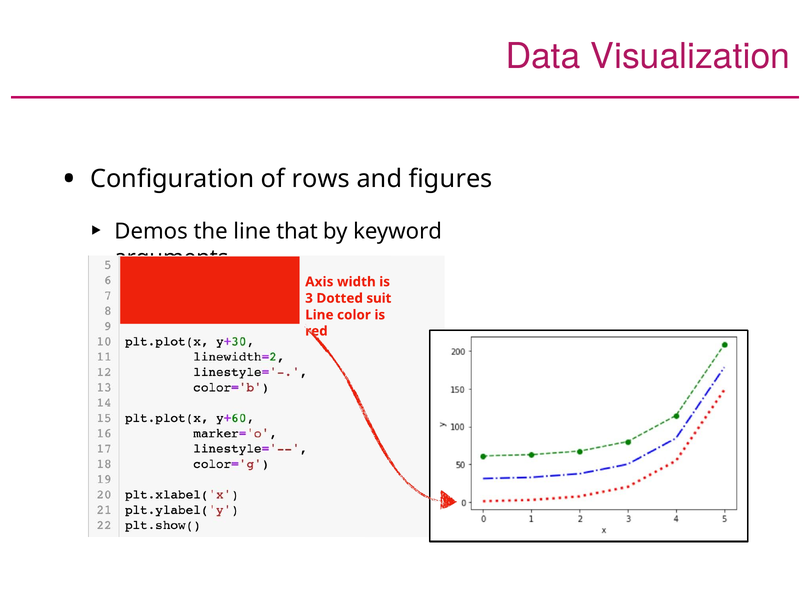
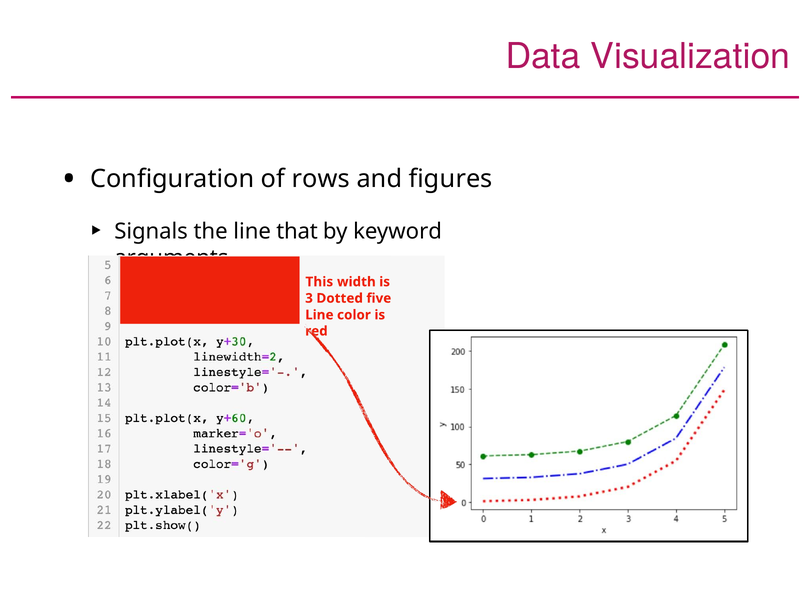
Demos: Demos -> Signals (151, 231)
Axis: Axis -> This (319, 282)
suit: suit -> five (379, 298)
